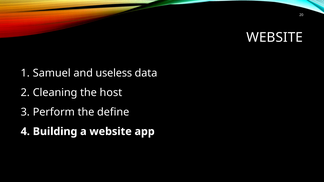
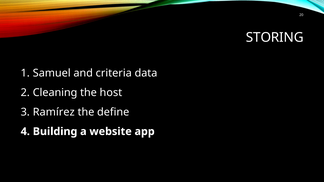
WEBSITE: WEBSITE -> STORING (275, 37)
useless: useless -> criteria (114, 73)
Perform: Perform -> Ramírez (54, 112)
